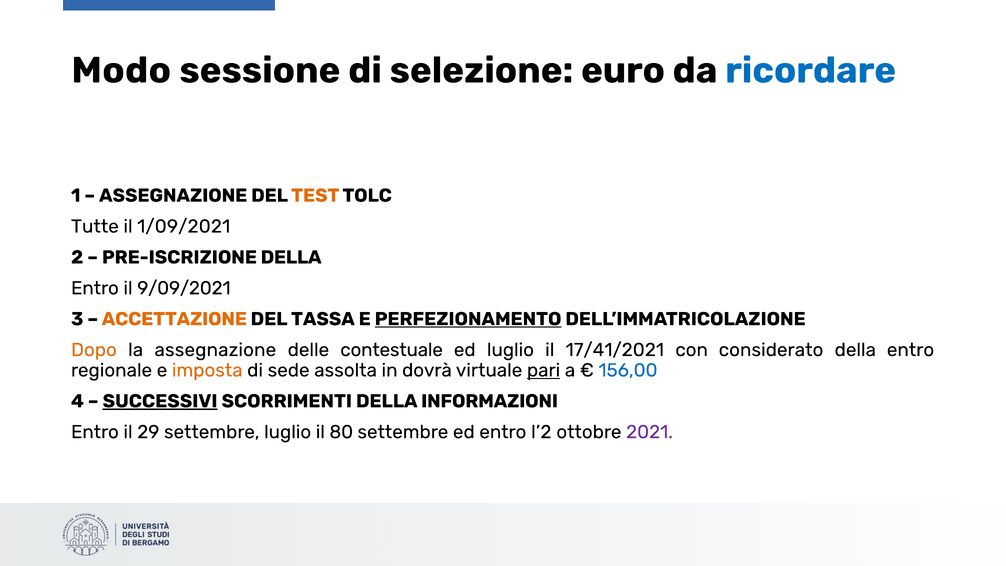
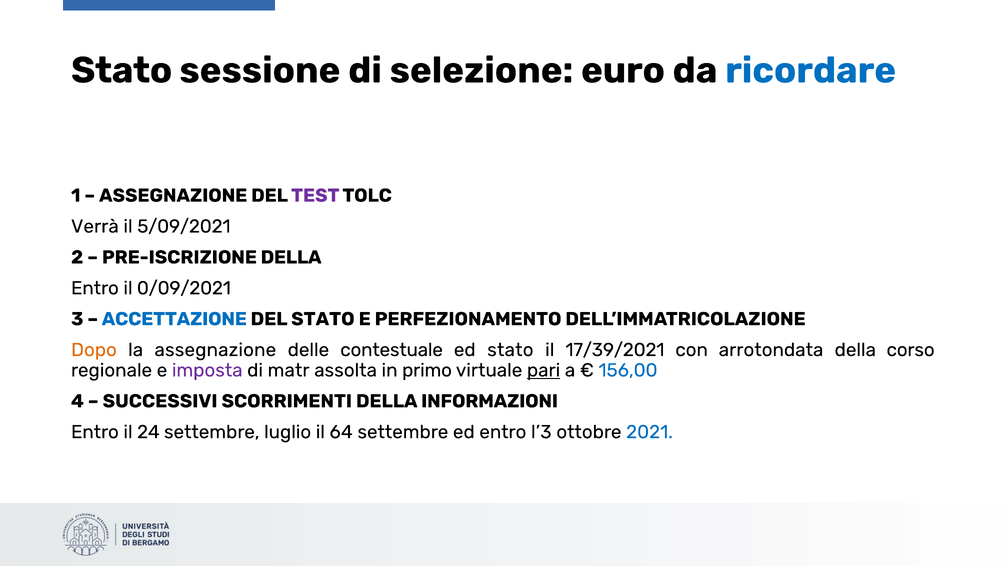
Modo: Modo -> Stato (122, 70)
TEST colour: orange -> purple (315, 195)
Tutte: Tutte -> Verrà (95, 226)
1/09/2021: 1/09/2021 -> 5/09/2021 (184, 226)
9/09/2021: 9/09/2021 -> 0/09/2021 (184, 288)
ACCETTAZIONE colour: orange -> blue (174, 319)
DEL TASSA: TASSA -> STATO (323, 319)
PERFEZIONAMENTO underline: present -> none (468, 319)
ed luglio: luglio -> stato (510, 350)
17/41/2021: 17/41/2021 -> 17/39/2021 (615, 350)
considerato: considerato -> arrotondata (771, 350)
entro: entro -> corso (911, 350)
imposta colour: orange -> purple (207, 370)
sede: sede -> matr (289, 370)
dovrà: dovrà -> primo (427, 370)
SUCCESSIVI underline: present -> none (160, 401)
29: 29 -> 24 (148, 432)
80: 80 -> 64 (341, 432)
l’2: l’2 -> l’3 (541, 432)
2021 colour: purple -> blue (650, 432)
